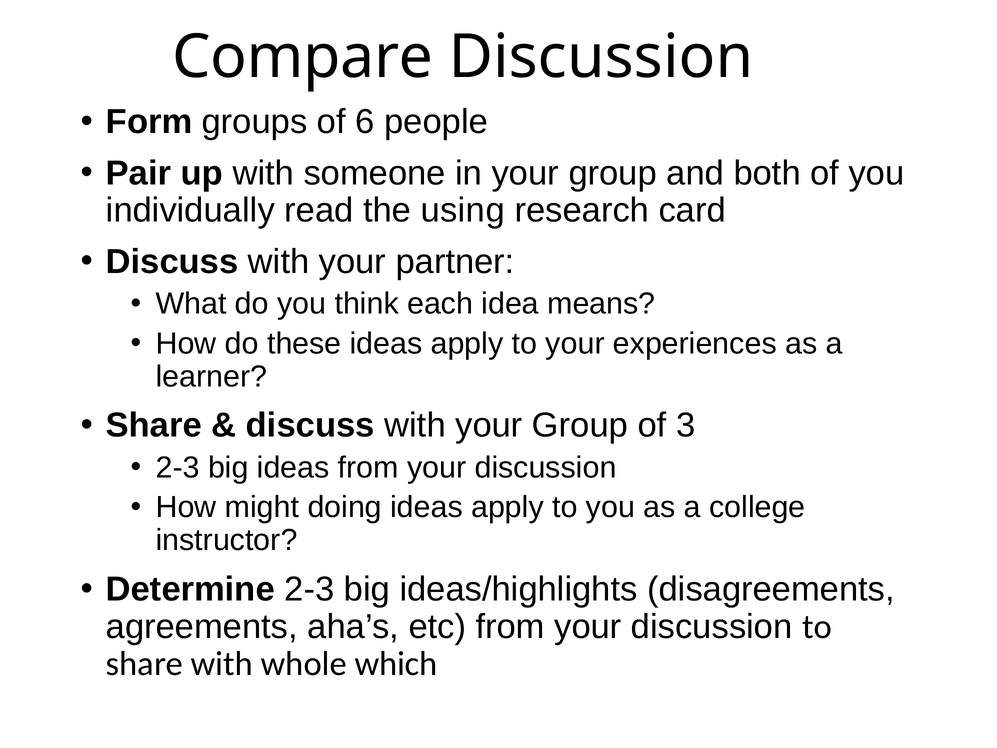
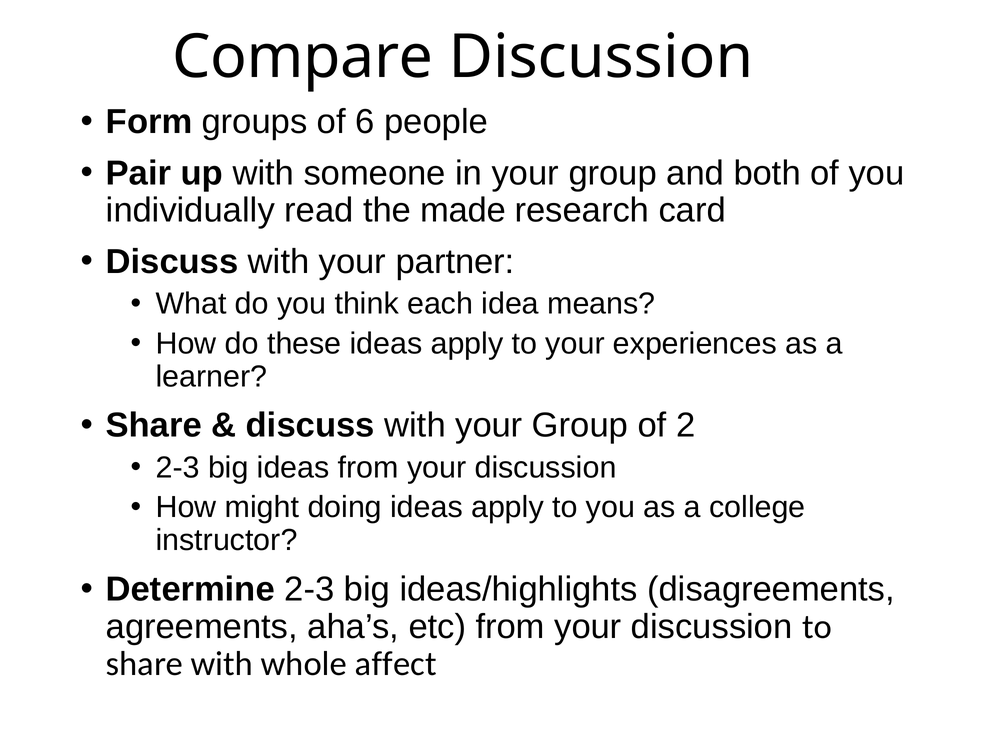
using: using -> made (463, 210)
3: 3 -> 2 (686, 425)
which: which -> affect (396, 664)
